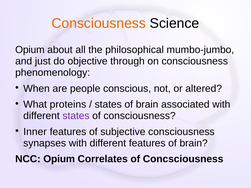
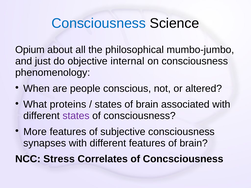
Consciousness colour: orange -> blue (99, 23)
through: through -> internal (127, 61)
Inner: Inner -> More (35, 132)
NCC Opium: Opium -> Stress (59, 159)
